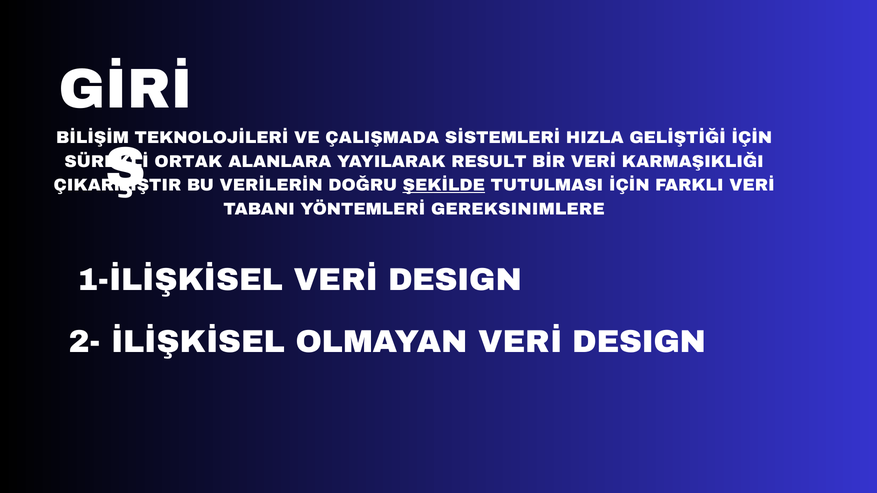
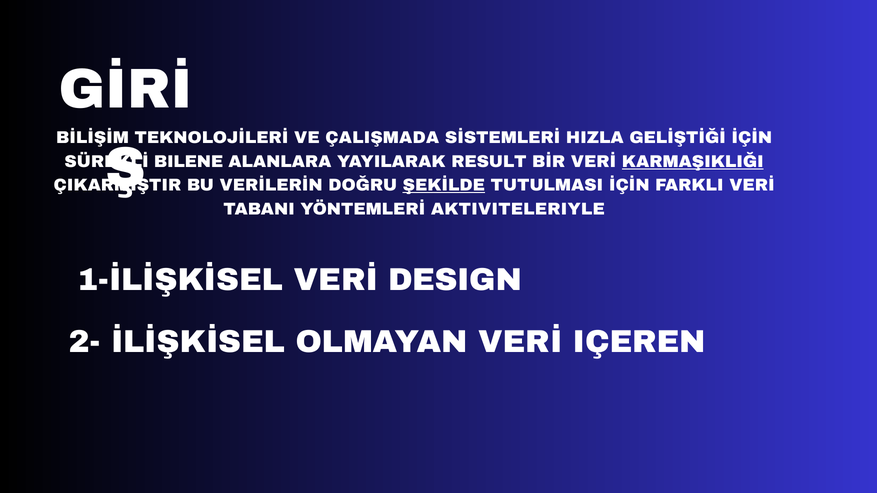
ORTAK: ORTAK -> BILENE (189, 162)
KARMAŞIKLIĞI underline: none -> present (693, 162)
GEREKSINIMLERE: GEREKSINIMLERE -> AKTIVITELERIYLE (518, 209)
OLMAYAN VERİ DESIGN: DESIGN -> IÇEREN (639, 342)
